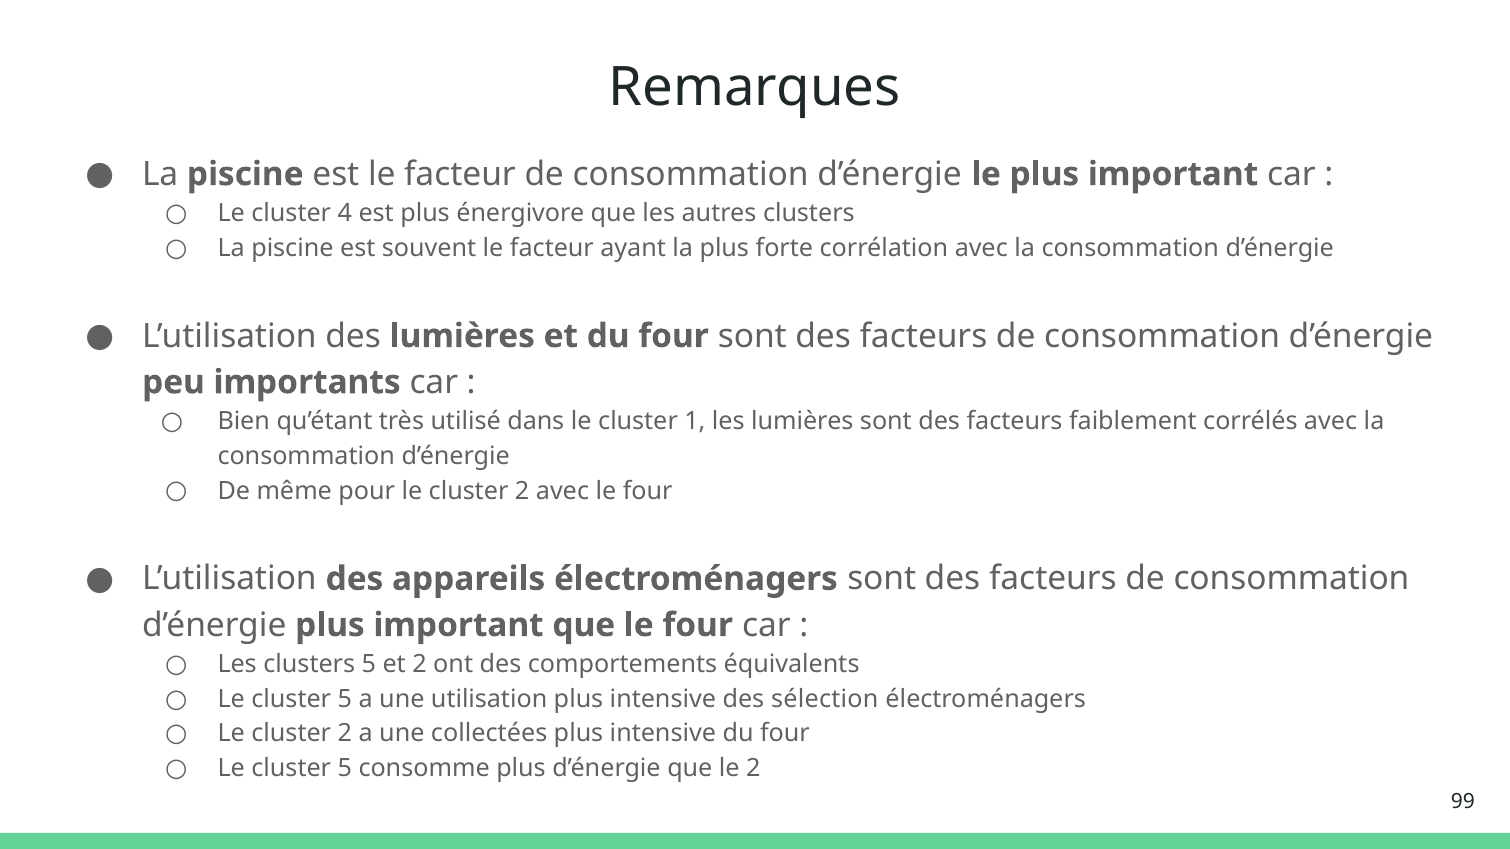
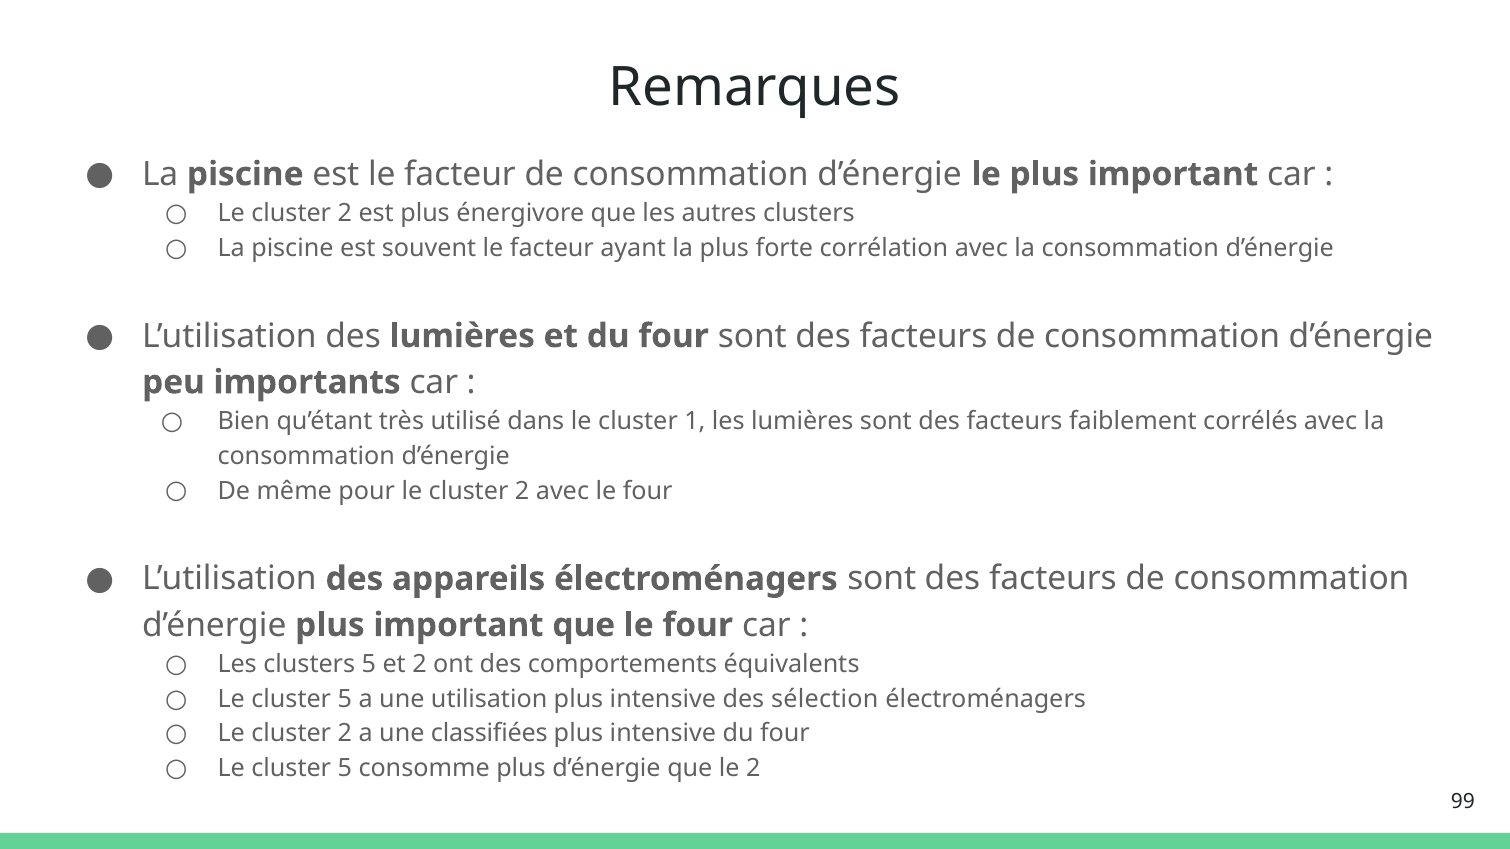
4: 4 -> 2 (345, 213)
collectées: collectées -> classifiées (489, 734)
